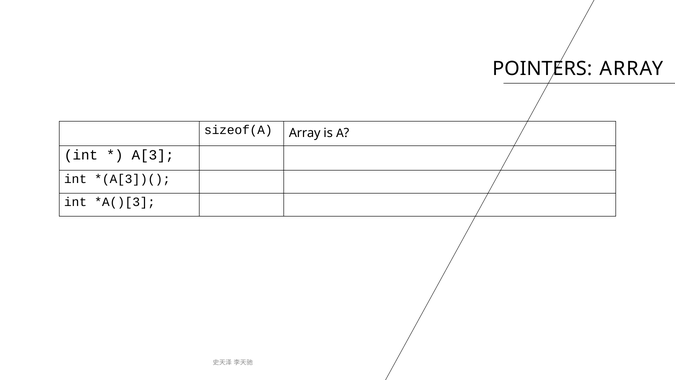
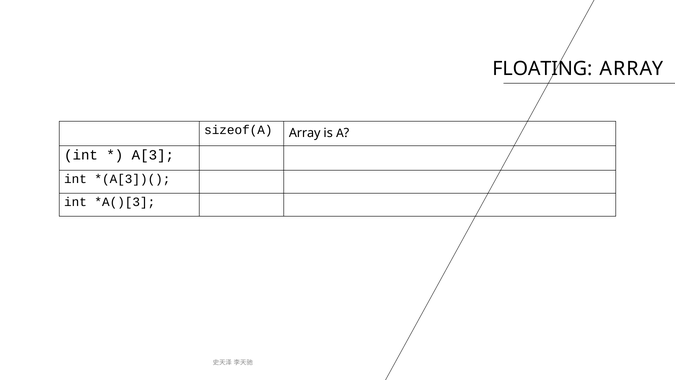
POINTERS: POINTERS -> FLOATING (542, 69)
